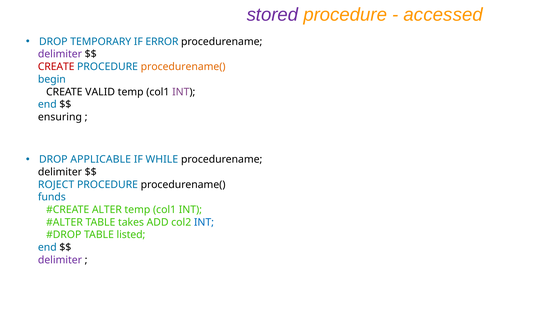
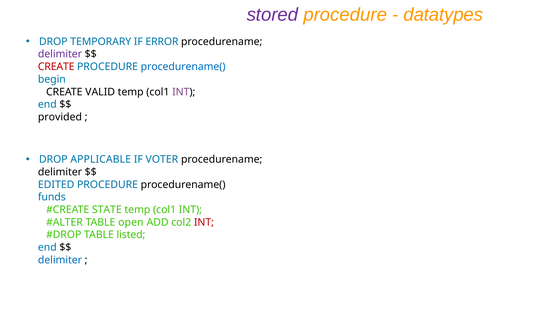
accessed: accessed -> datatypes (443, 14)
procedurename( colour: orange -> blue (183, 67)
ensuring: ensuring -> provided (60, 117)
WHILE: WHILE -> VOTER (162, 159)
ROJECT: ROJECT -> EDITED (56, 184)
ALTER: ALTER -> STATE (107, 209)
takes: takes -> open (131, 222)
INT colour: blue -> red (204, 222)
delimiter colour: purple -> blue (60, 259)
